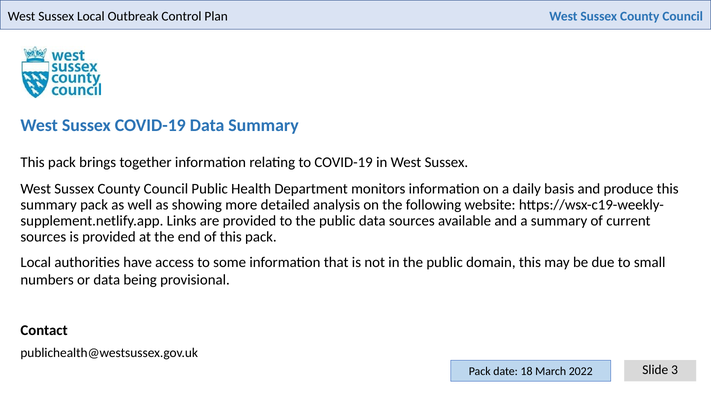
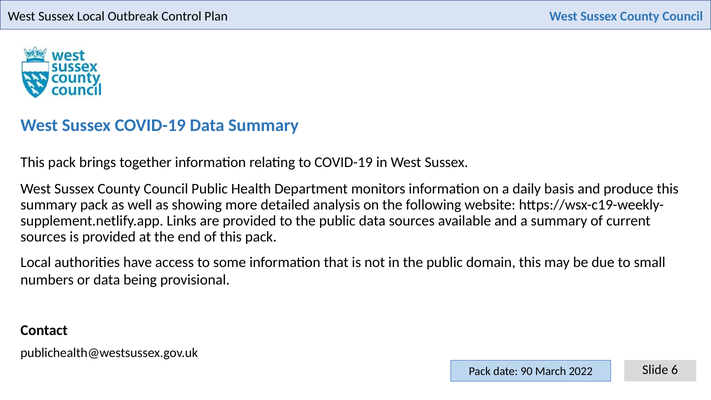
3: 3 -> 6 (675, 370)
18: 18 -> 90 (527, 371)
